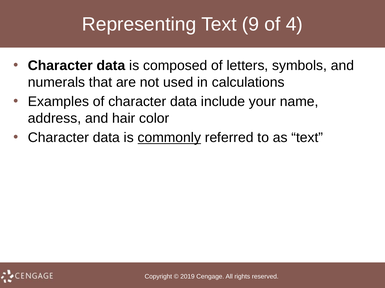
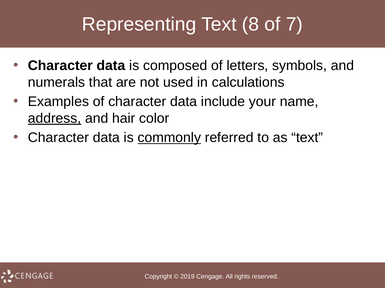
9: 9 -> 8 (250, 24)
4: 4 -> 7 (294, 24)
address underline: none -> present (55, 119)
